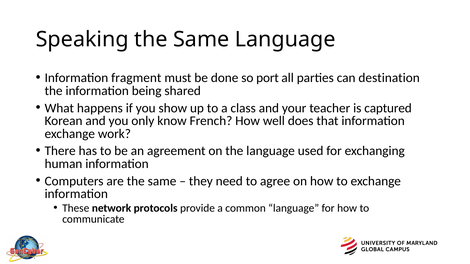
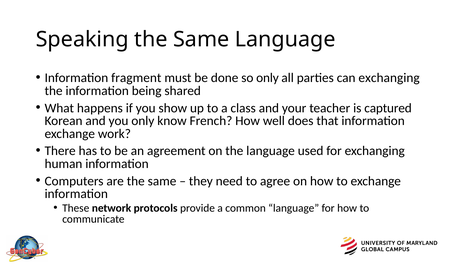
so port: port -> only (267, 78)
can destination: destination -> exchanging (389, 78)
